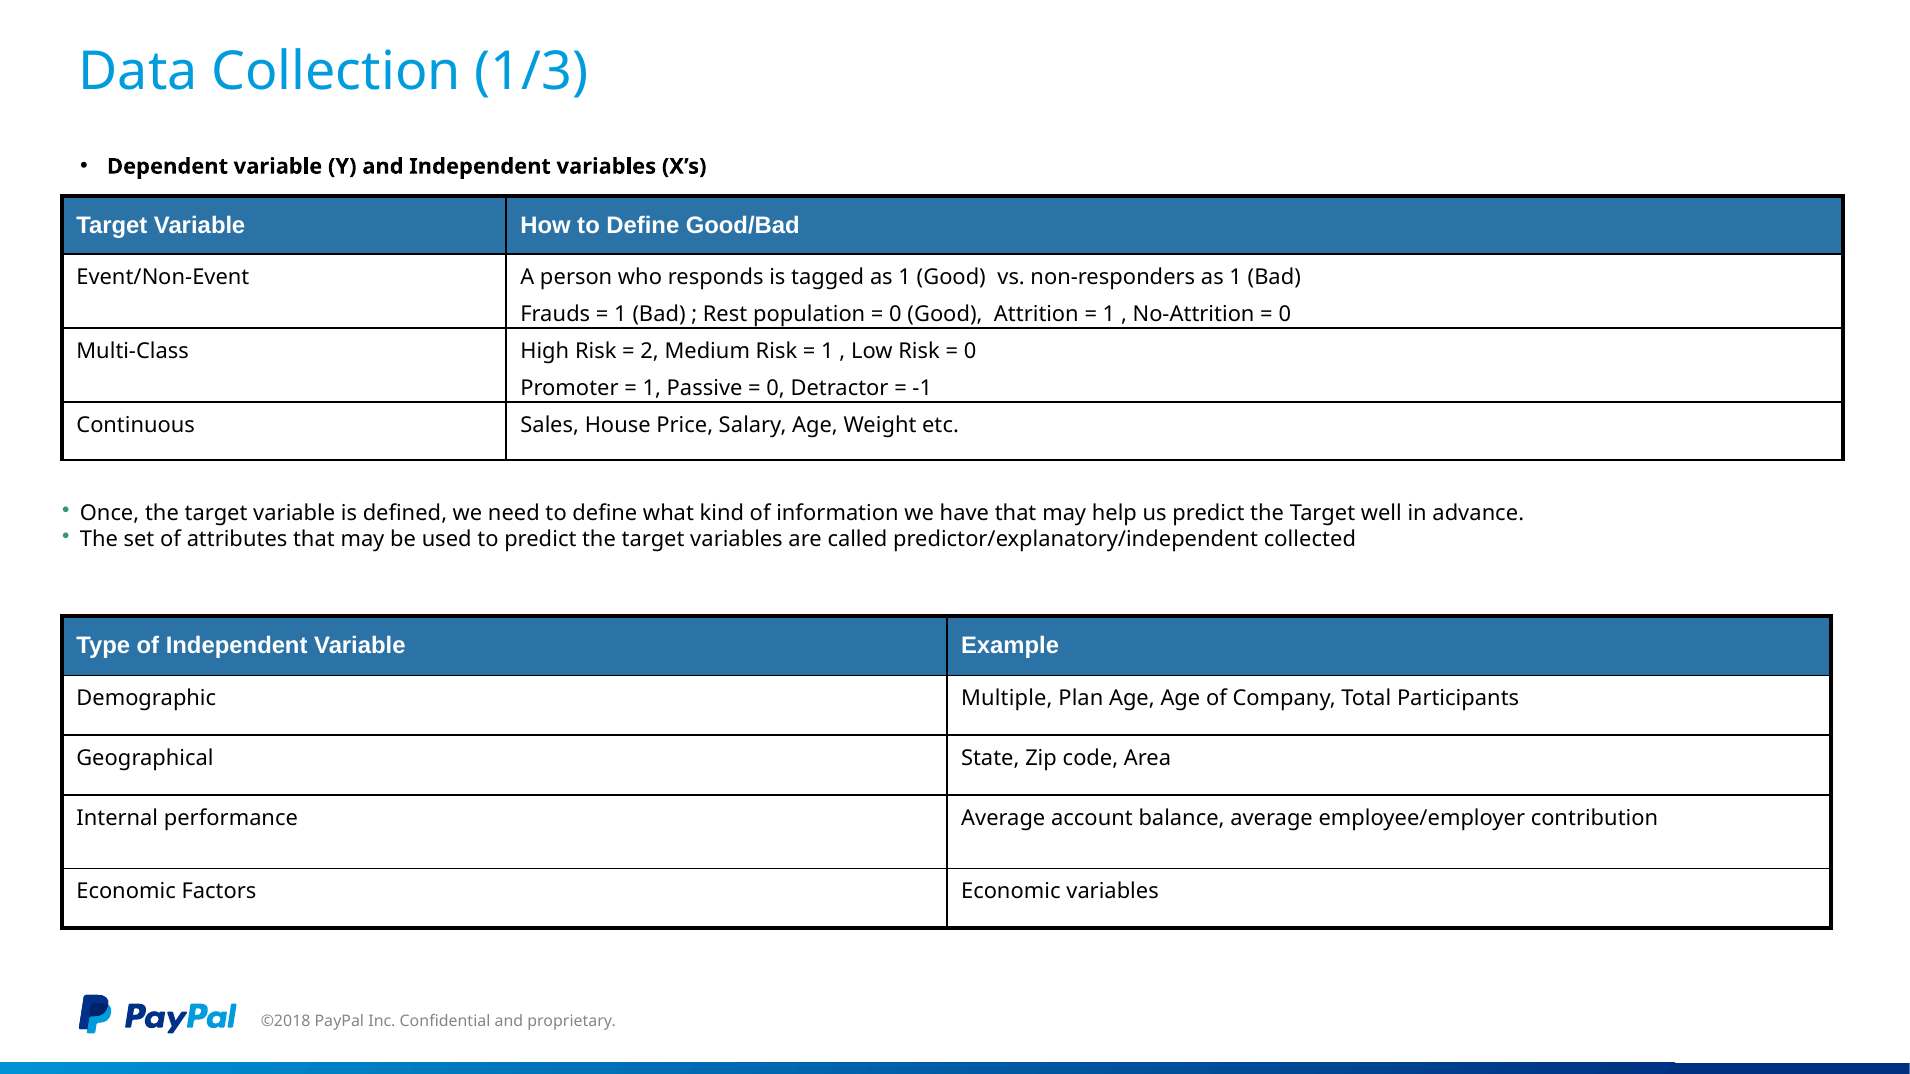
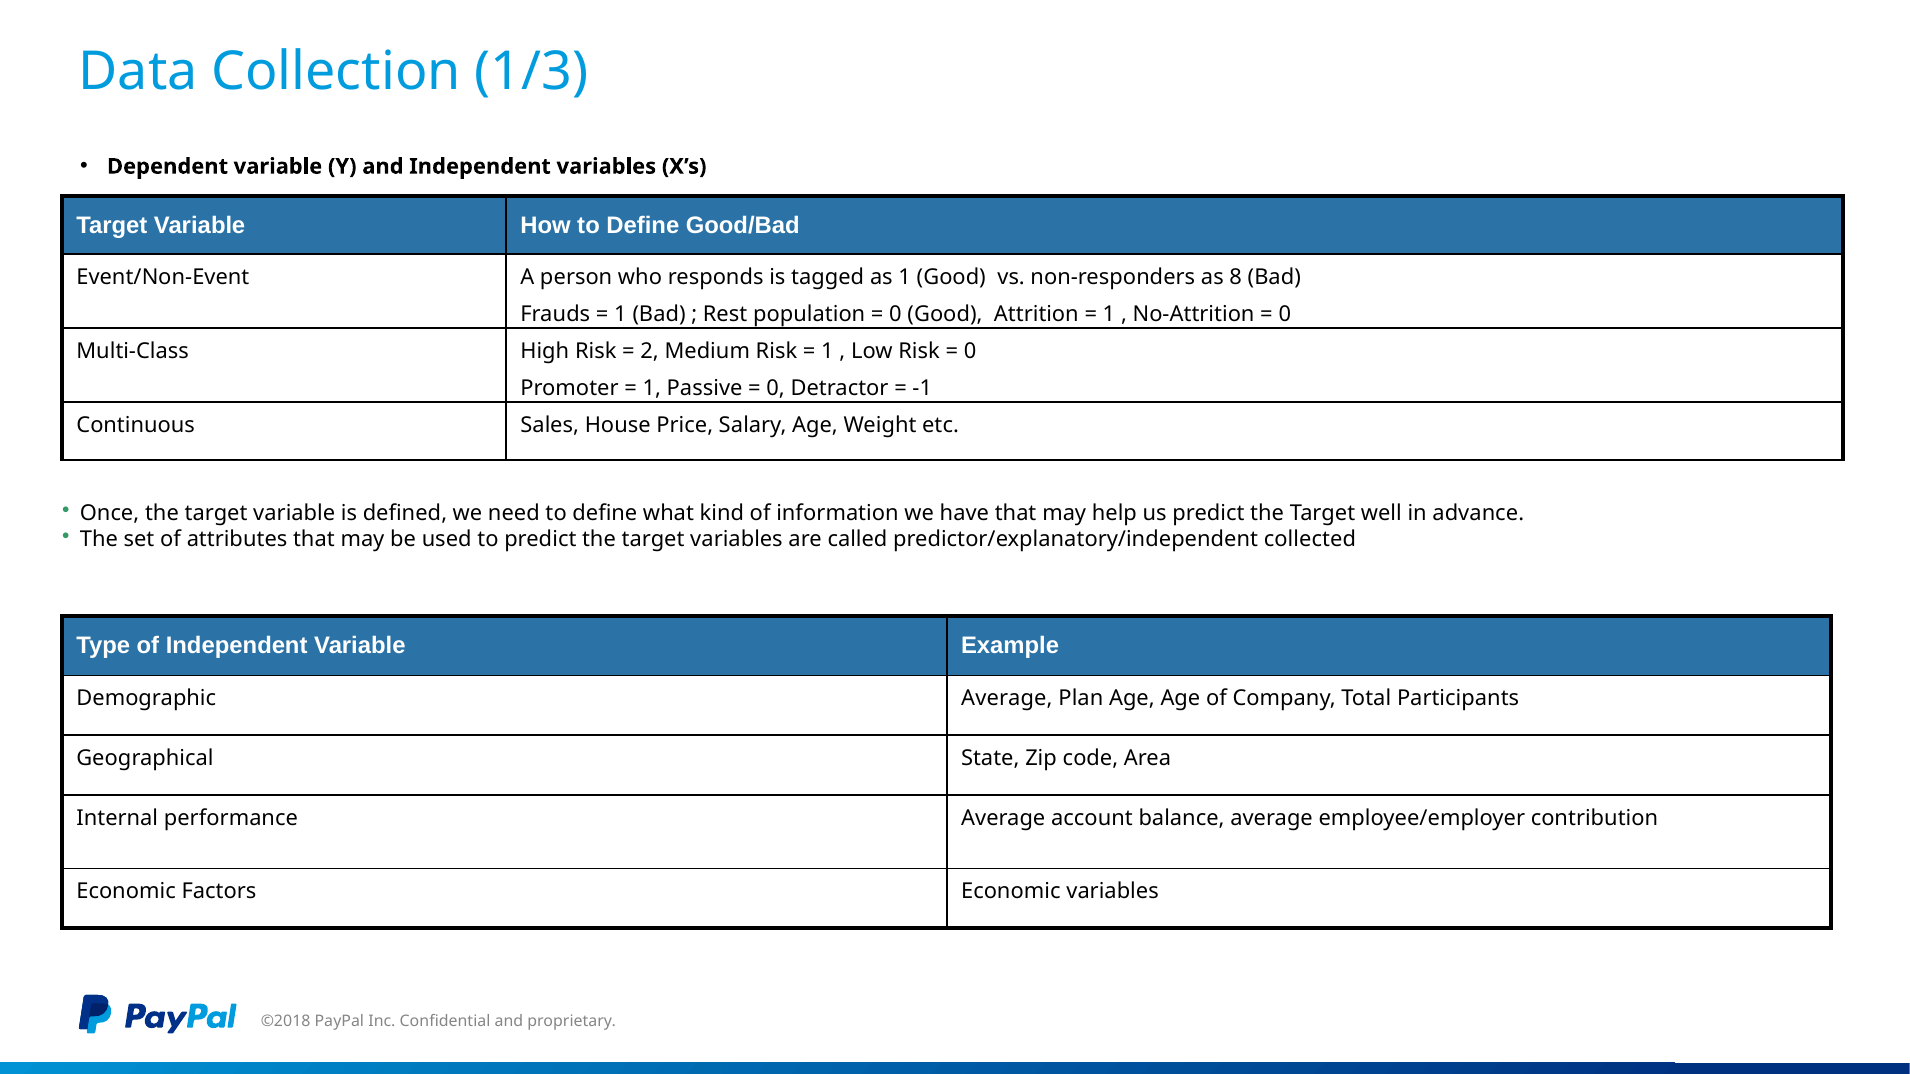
non-responders as 1: 1 -> 8 (1236, 278)
Demographic Multiple: Multiple -> Average (1007, 699)
